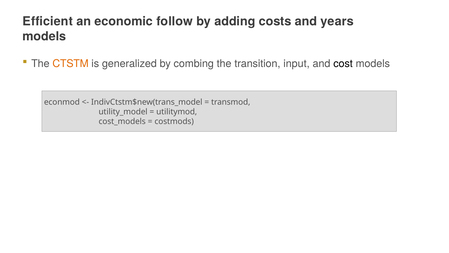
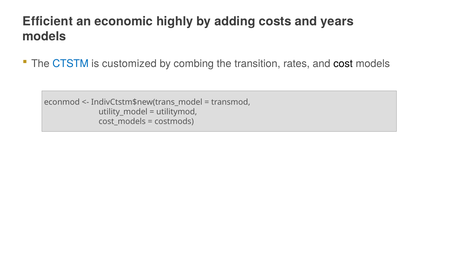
follow: follow -> highly (175, 21)
CTSTM colour: orange -> blue (71, 64)
generalized: generalized -> customized (129, 64)
input: input -> rates (297, 64)
